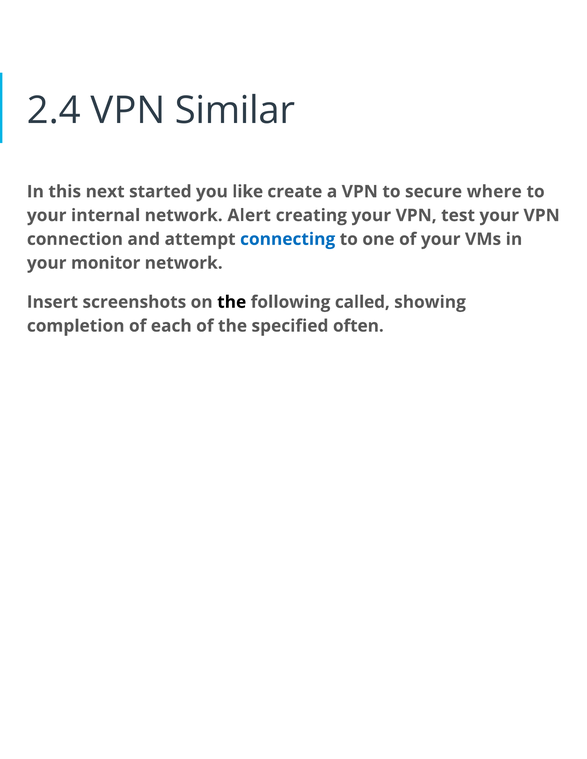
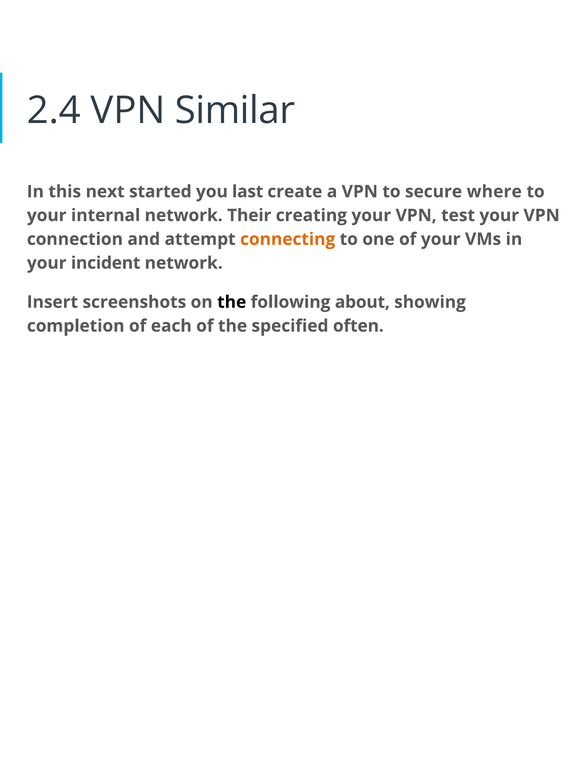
like: like -> last (248, 192)
Alert: Alert -> Their (249, 216)
connecting colour: blue -> orange (288, 239)
monitor: monitor -> incident (106, 263)
called: called -> about (362, 302)
